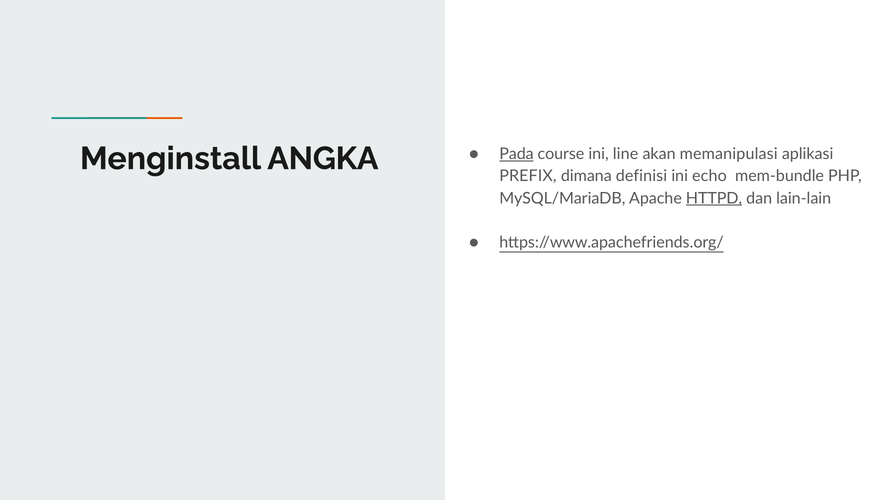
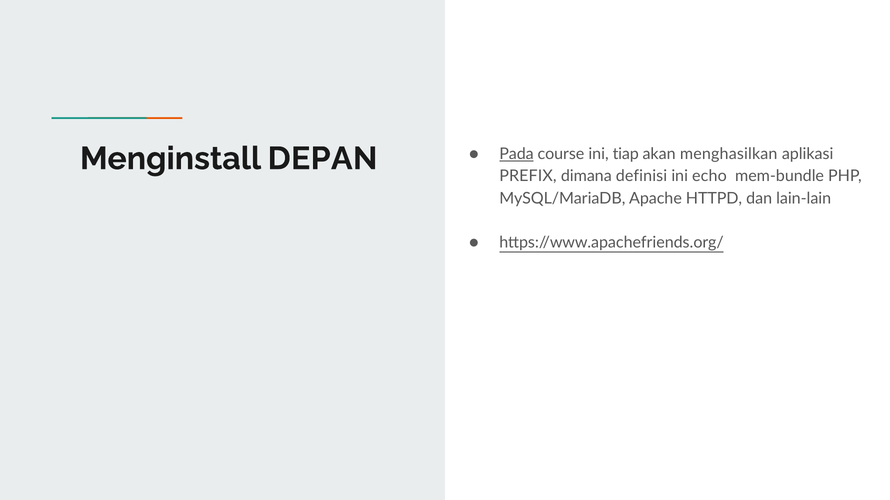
ANGKA: ANGKA -> DEPAN (323, 159)
line: line -> tiap (626, 154)
memanipulasi: memanipulasi -> menghasilkan (729, 154)
HTTPD underline: present -> none (714, 199)
